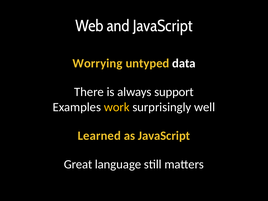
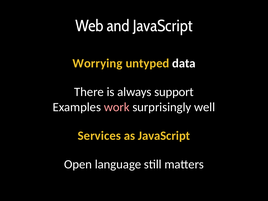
work colour: yellow -> pink (117, 107)
Learned: Learned -> Services (99, 136)
Great: Great -> Open (78, 164)
